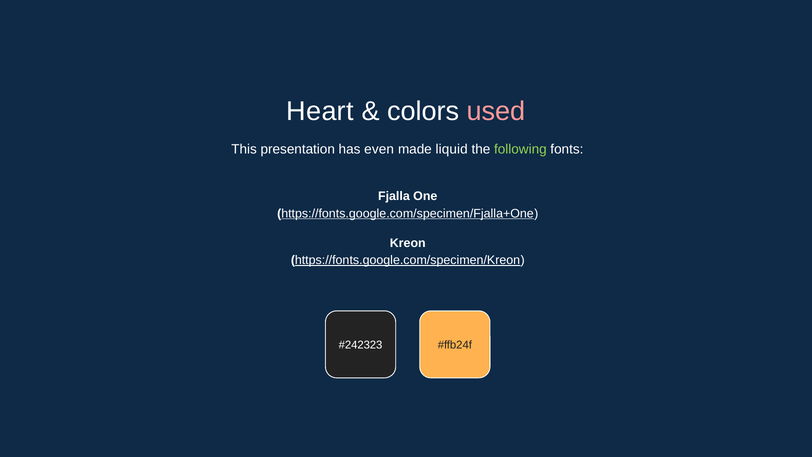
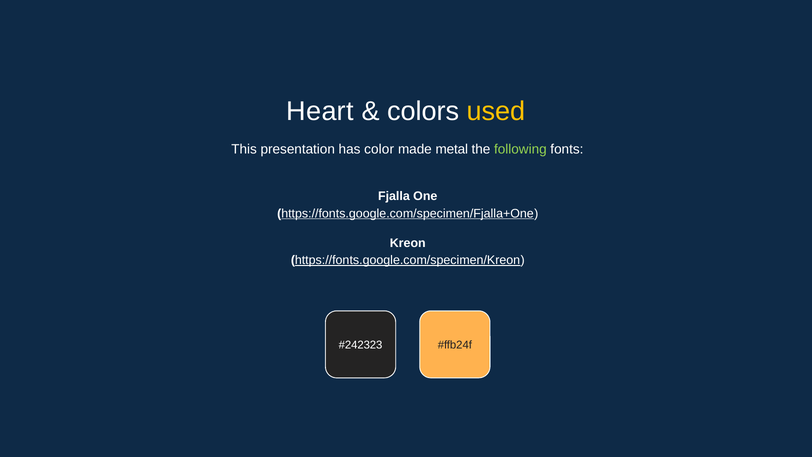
used colour: pink -> yellow (496, 111)
even: even -> color (379, 149)
liquid: liquid -> metal (452, 149)
